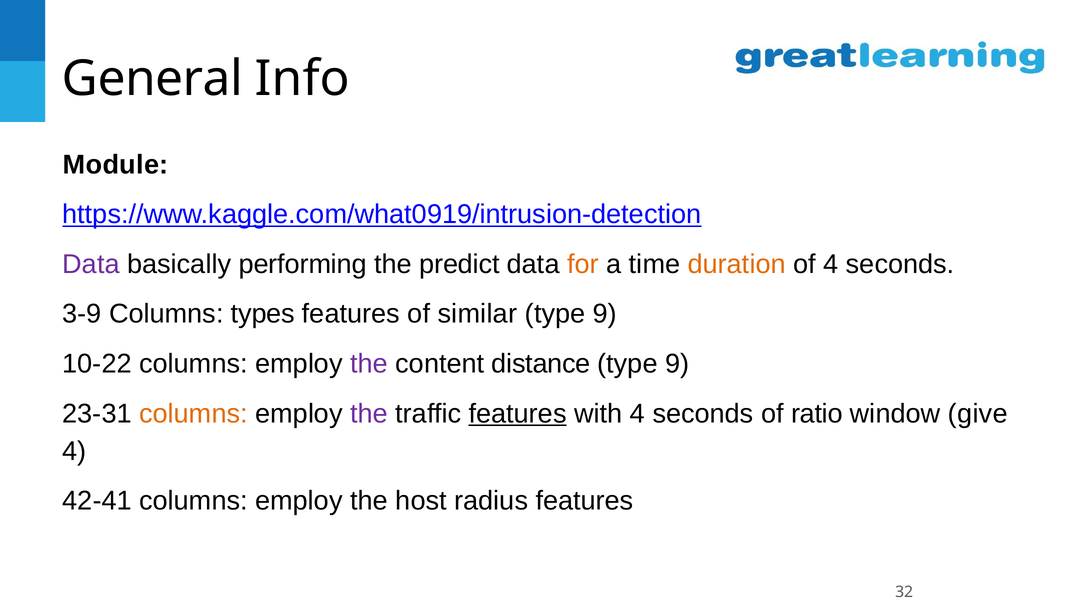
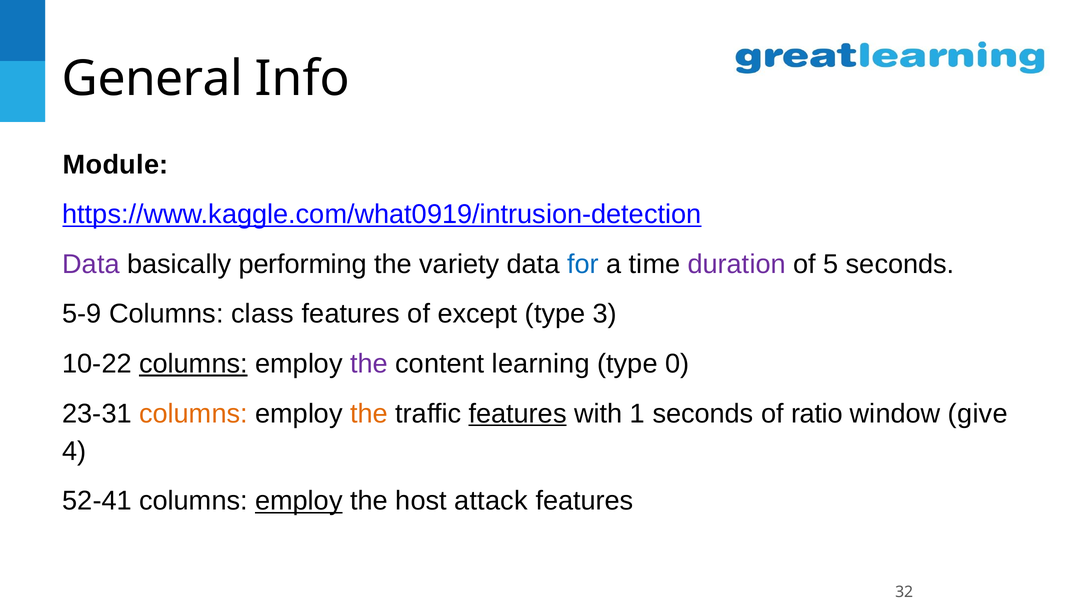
predict: predict -> variety (459, 264)
for colour: orange -> blue (583, 264)
duration colour: orange -> purple (737, 264)
of 4: 4 -> 5 (831, 264)
3-9: 3-9 -> 5-9 (82, 314)
types: types -> class (263, 314)
similar: similar -> except (478, 314)
9: 9 -> 3 (605, 314)
columns underline: none -> present (193, 364)
distance: distance -> learning (541, 364)
9: 9 -> 0 (677, 364)
the colour: purple -> orange (369, 414)
with 4: 4 -> 1 (637, 414)
42-41: 42-41 -> 52-41 (97, 501)
employ underline: none -> present (299, 501)
radius: radius -> attack (491, 501)
